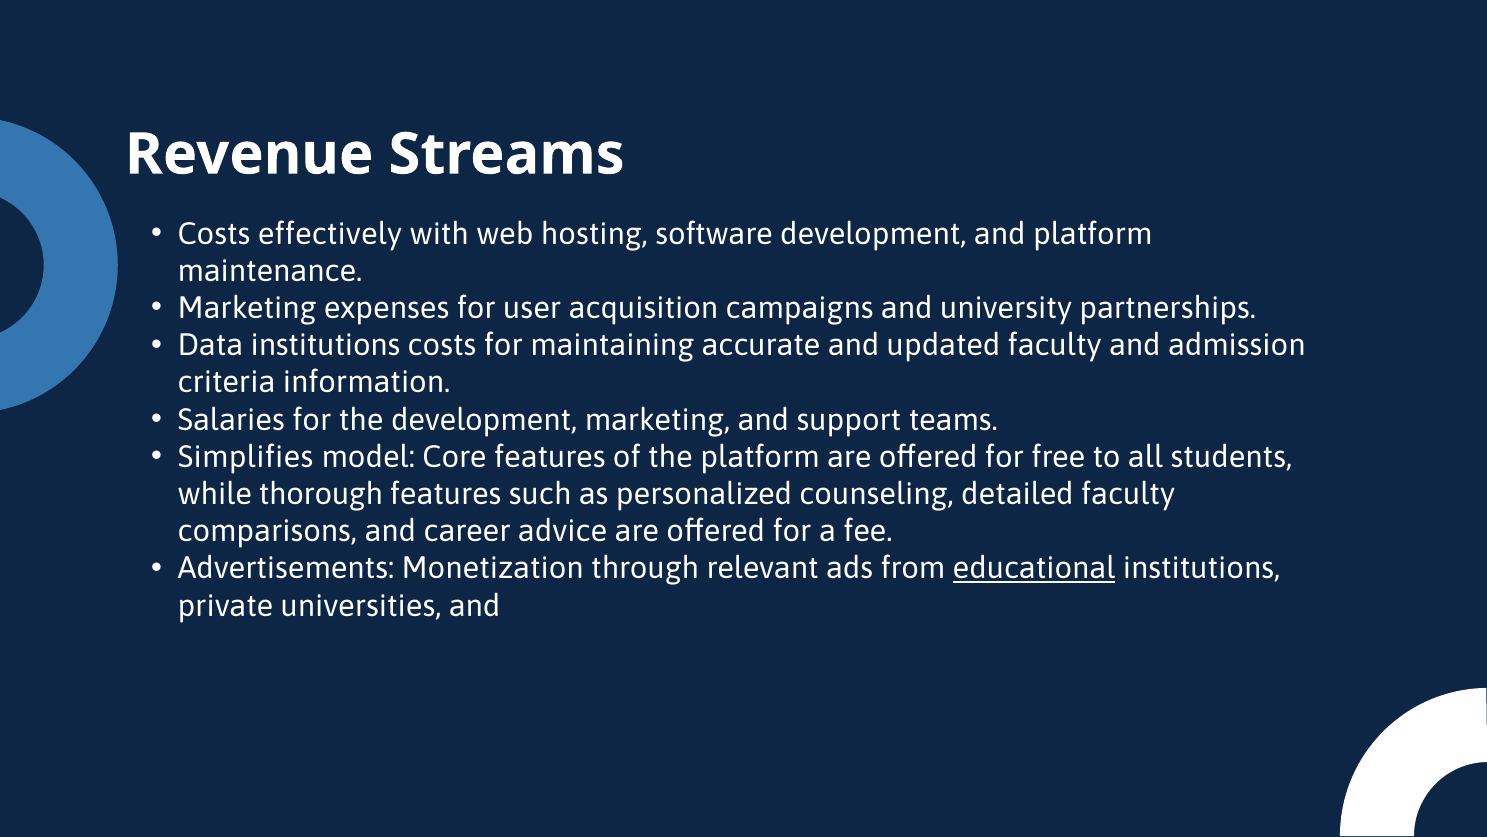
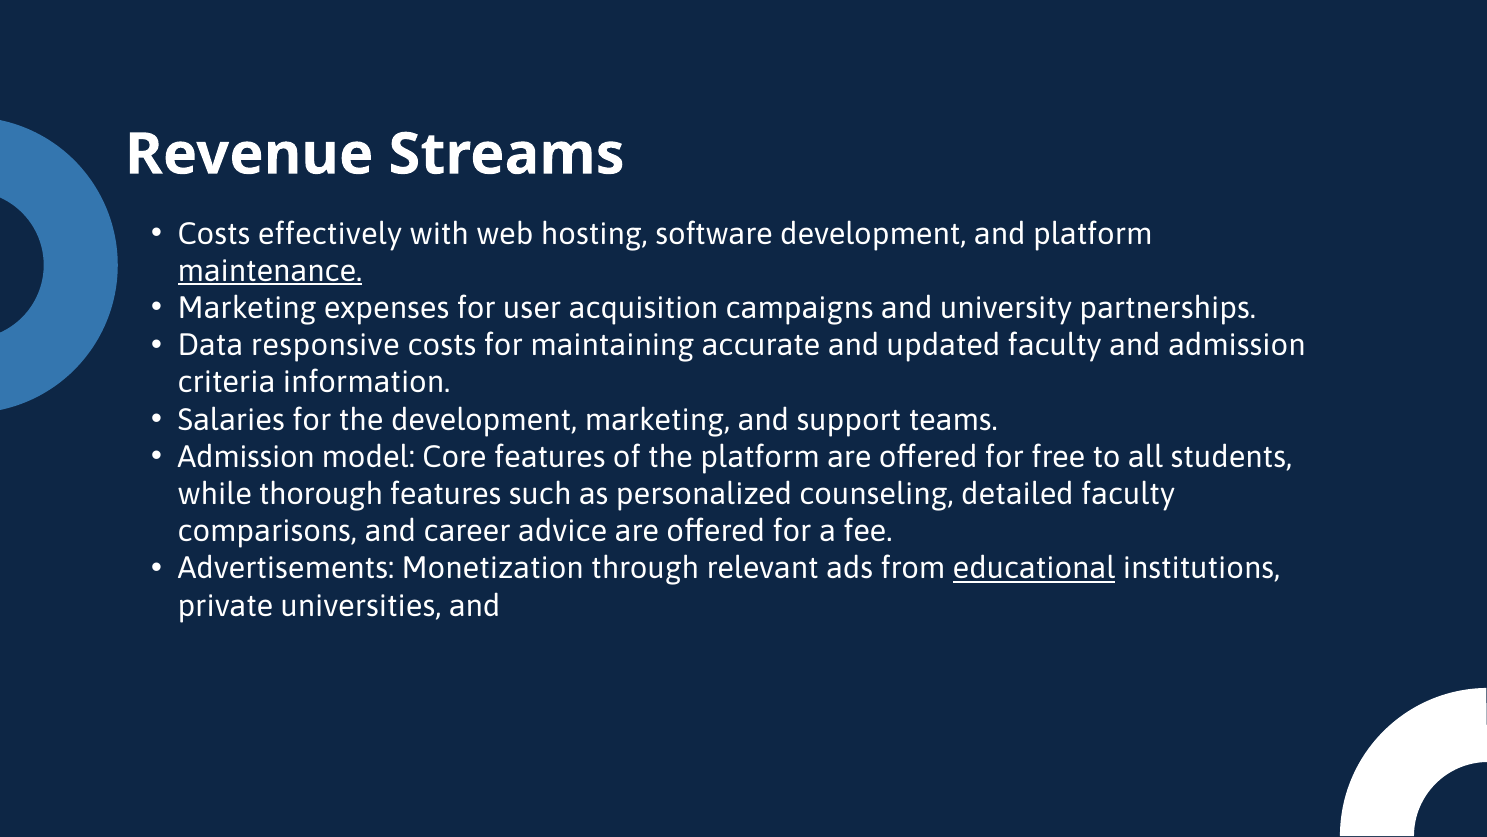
maintenance underline: none -> present (270, 271)
Data institutions: institutions -> responsive (325, 345)
Simplifies: Simplifies -> Admission (246, 457)
